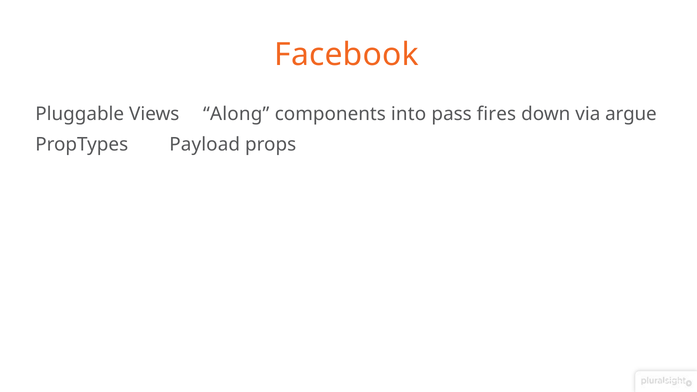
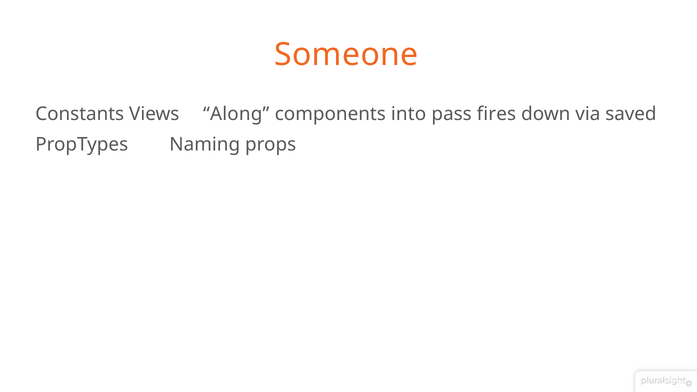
Facebook: Facebook -> Someone (346, 55)
Pluggable: Pluggable -> Constants (80, 114)
argue: argue -> saved (631, 114)
Payload: Payload -> Naming (205, 144)
